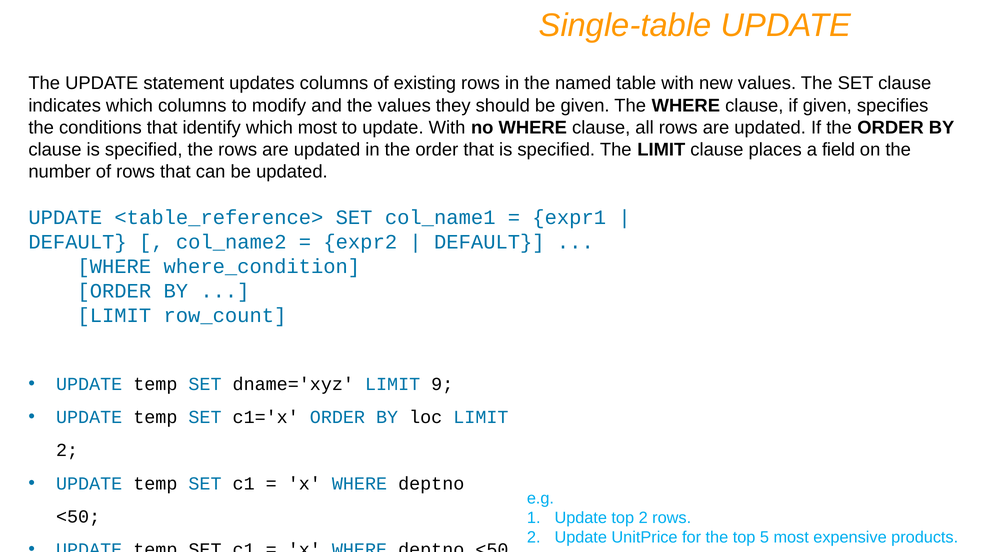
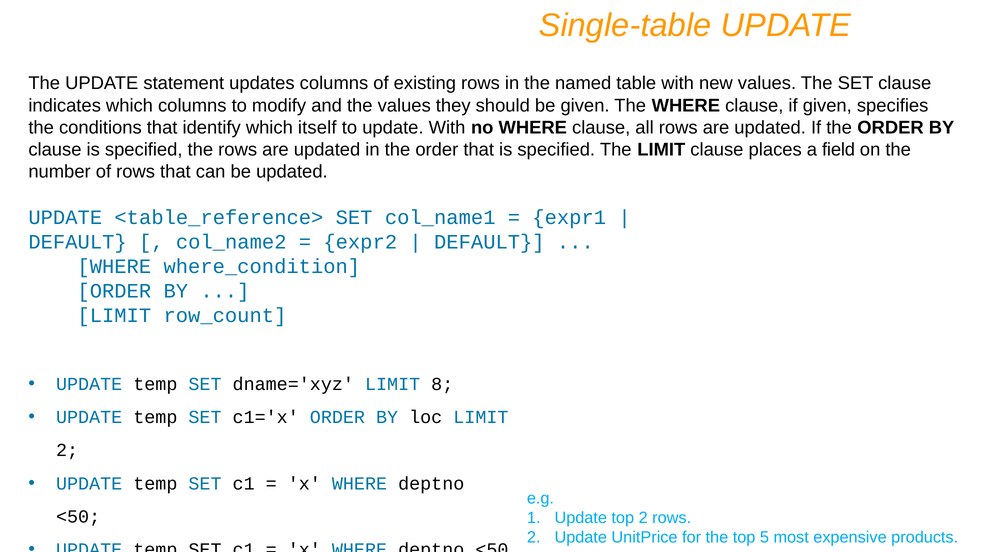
which most: most -> itself (317, 127)
9: 9 -> 8 (442, 384)
